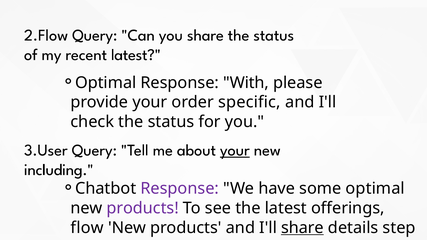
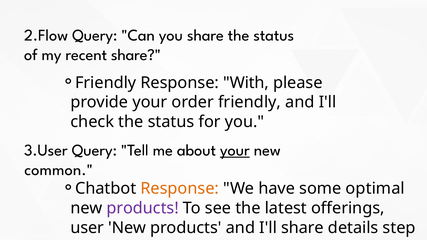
recent latest: latest -> share (136, 55)
Optimal: Optimal -> Friendly (106, 83)
order specific: specific -> friendly (250, 102)
including: including -> common (59, 170)
Response colour: purple -> orange (180, 189)
flow: flow -> user (87, 228)
share underline: present -> none (302, 228)
